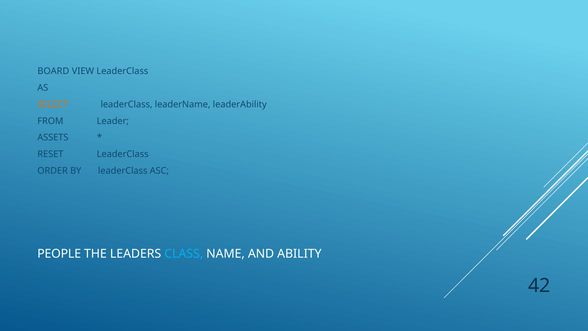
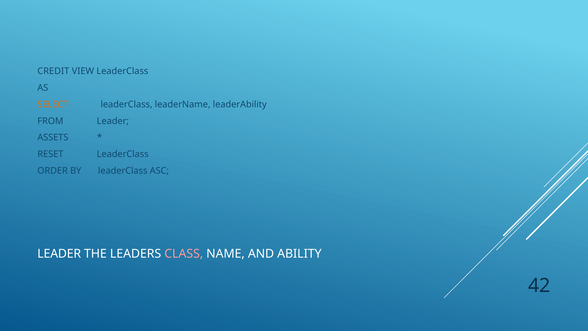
BOARD: BOARD -> CREDIT (53, 71)
PEOPLE: PEOPLE -> LEADER (59, 254)
CLASS colour: light blue -> pink (184, 254)
